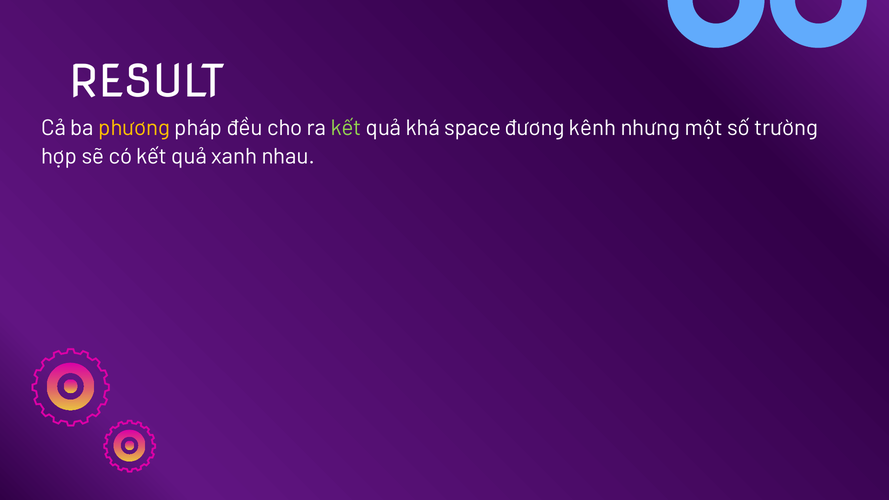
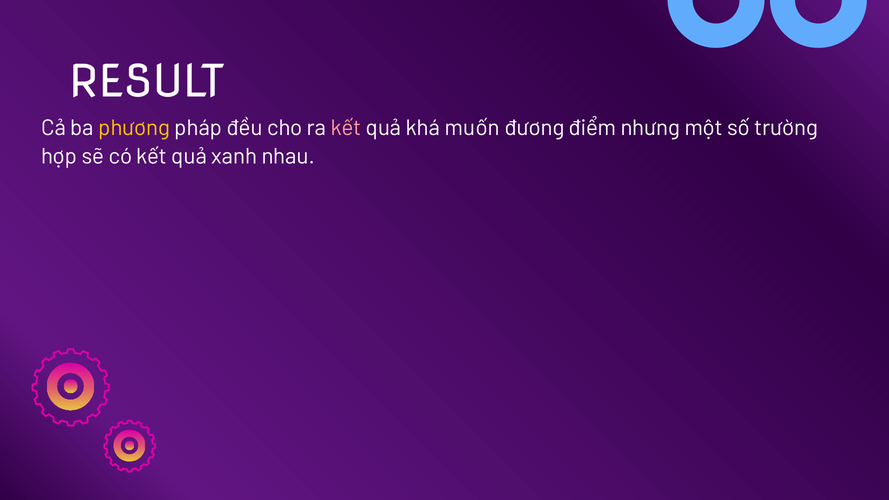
kết colour: light green -> pink (346, 128)
space: space -> muốn (472, 128)
kênh: kênh -> điểm (593, 128)
